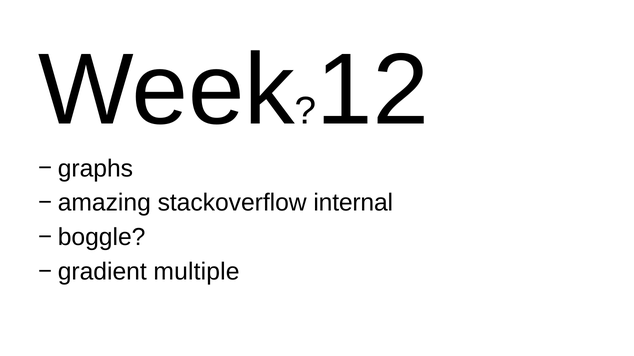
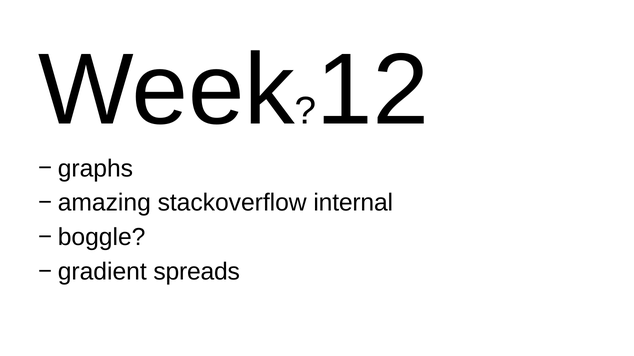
multiple: multiple -> spreads (197, 272)
